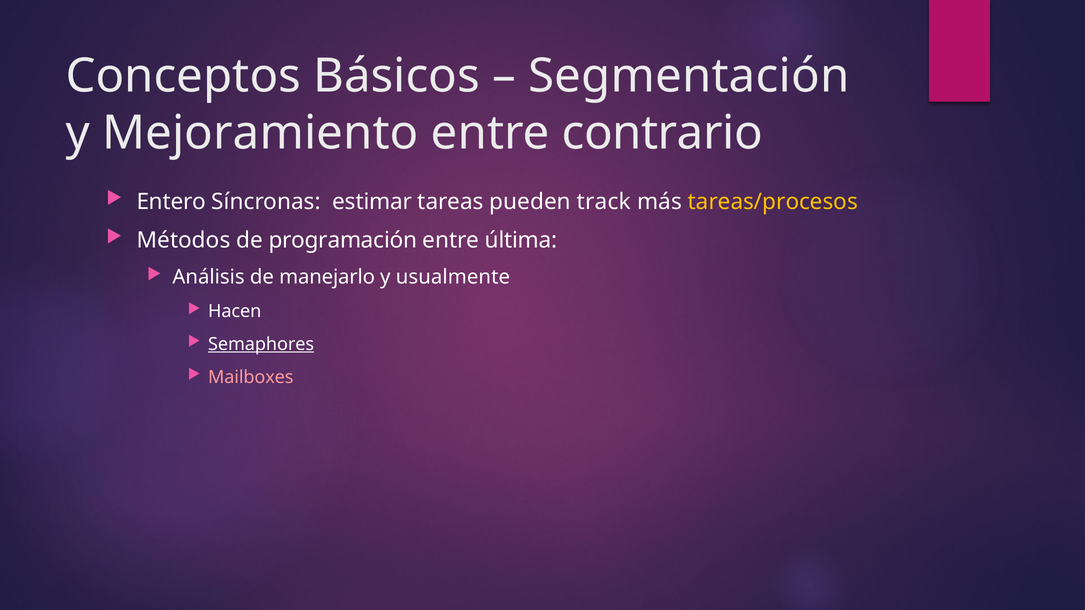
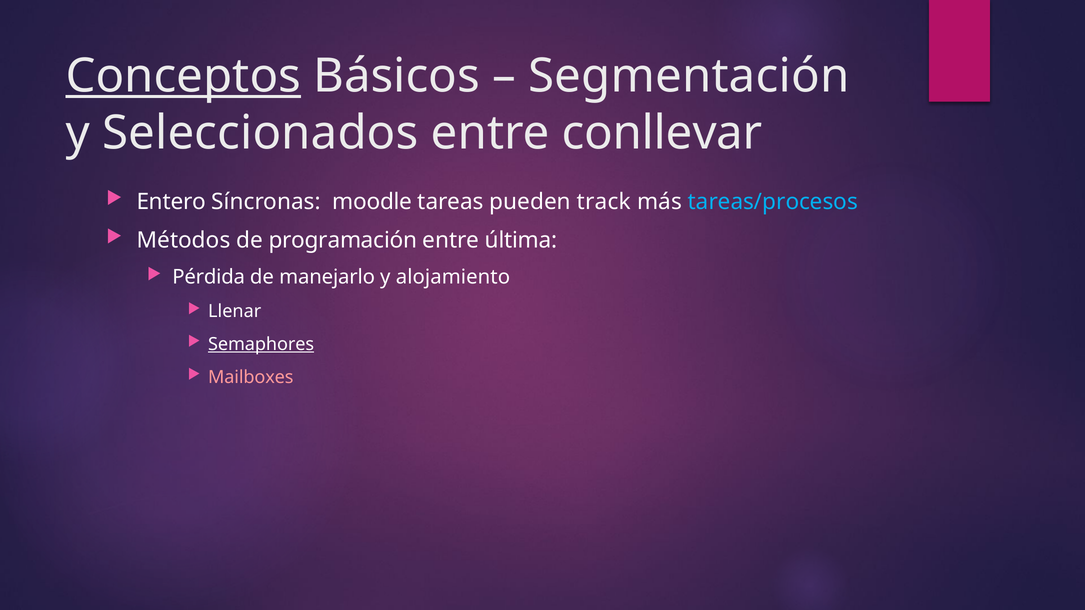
Conceptos underline: none -> present (183, 76)
Mejoramiento: Mejoramiento -> Seleccionados (260, 133)
contrario: contrario -> conllevar (662, 133)
estimar: estimar -> moodle (372, 202)
tareas/procesos colour: yellow -> light blue (773, 202)
Análisis: Análisis -> Pérdida (209, 277)
usualmente: usualmente -> alojamiento (453, 277)
Hacen: Hacen -> Llenar (235, 311)
